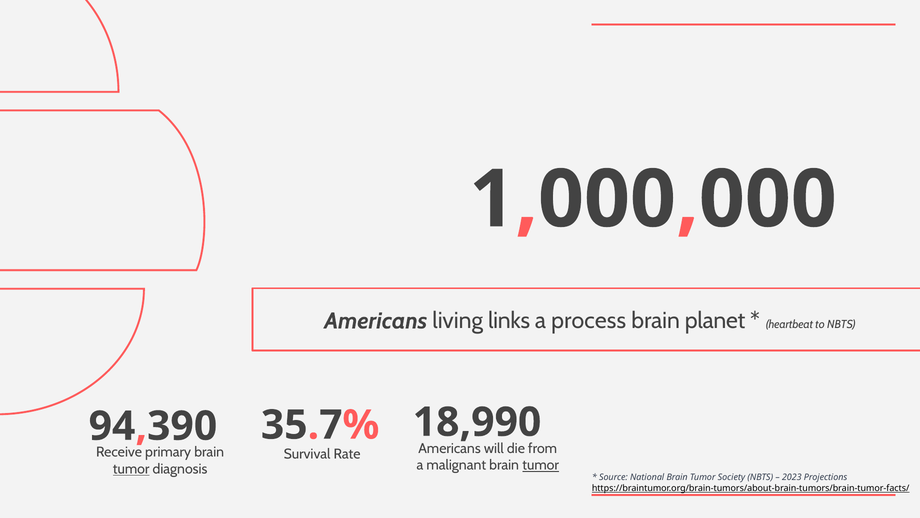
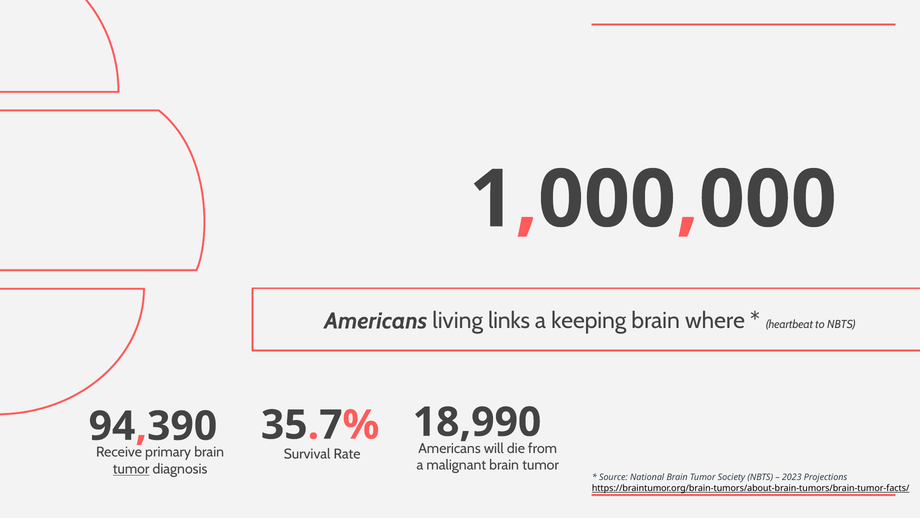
process: process -> keeping (589, 321)
planet: planet -> where (715, 321)
tumor underline: present -> none (541, 465)
